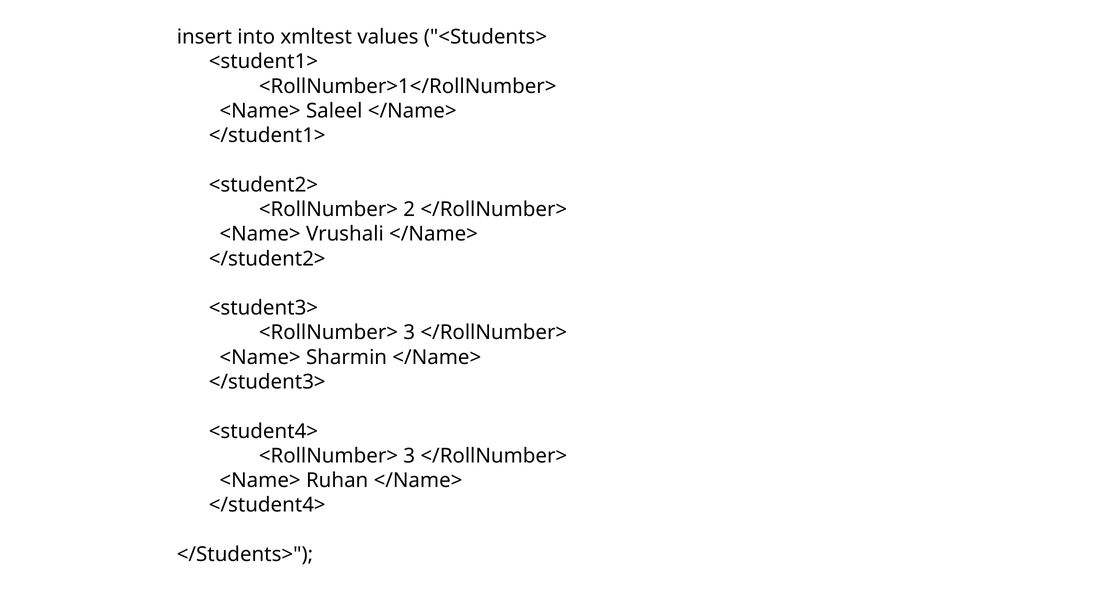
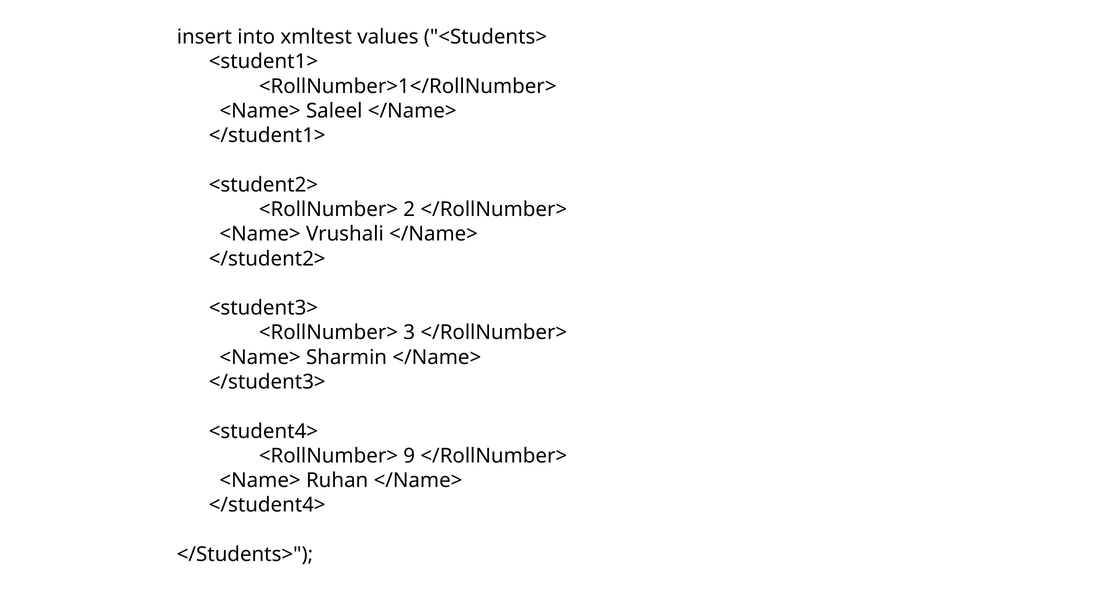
3: 3 -> 9 (409, 455)
